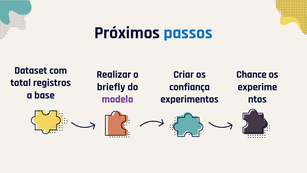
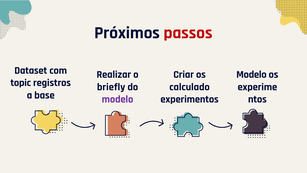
passos colour: blue -> red (188, 33)
Chance: Chance -> Modelo (251, 74)
total: total -> topic (21, 83)
confiança: confiança -> calculado (190, 87)
